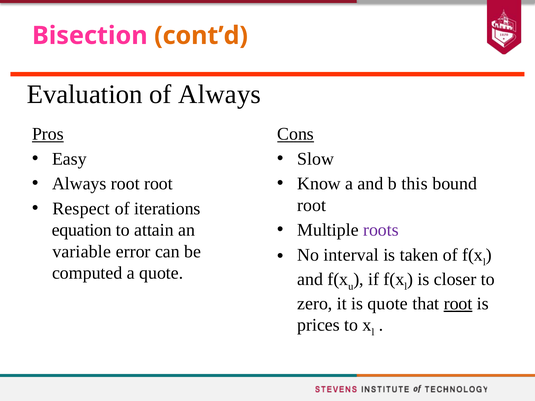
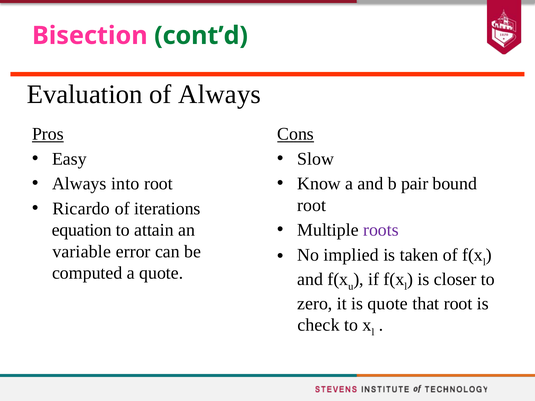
cont’d colour: orange -> green (201, 36)
Always root: root -> into (125, 184)
this: this -> pair (415, 184)
Respect: Respect -> Ricardo (81, 209)
interval: interval -> implied (351, 255)
root underline: present -> none (458, 304)
prices: prices -> check (318, 325)
